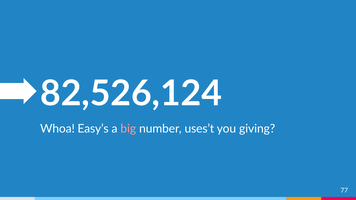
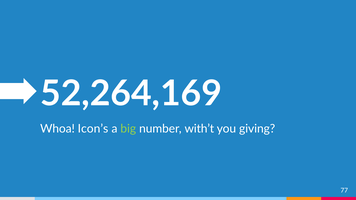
82,526,124: 82,526,124 -> 52,264,169 (131, 94)
Easy’s: Easy’s -> Icon’s (93, 129)
big colour: pink -> light green (128, 129)
uses’t: uses’t -> with’t (199, 129)
